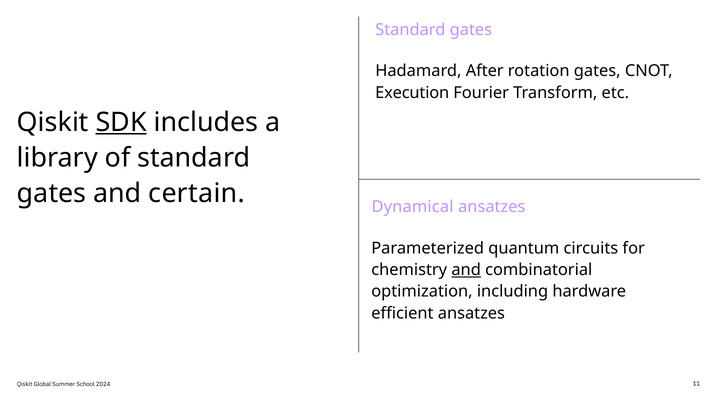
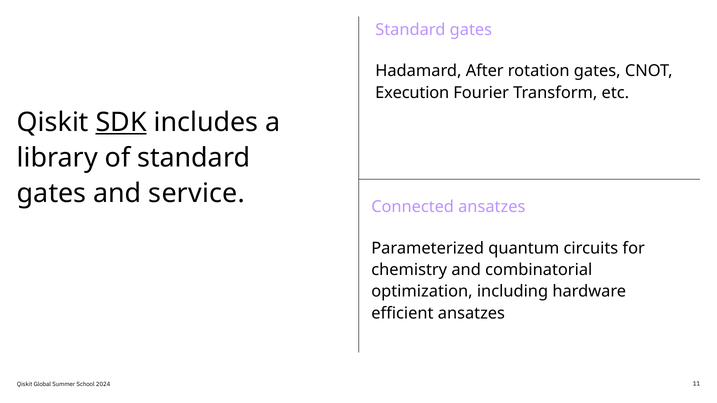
certain: certain -> service (197, 193)
Dynamical: Dynamical -> Connected (413, 207)
and underline: present -> none (466, 270)
